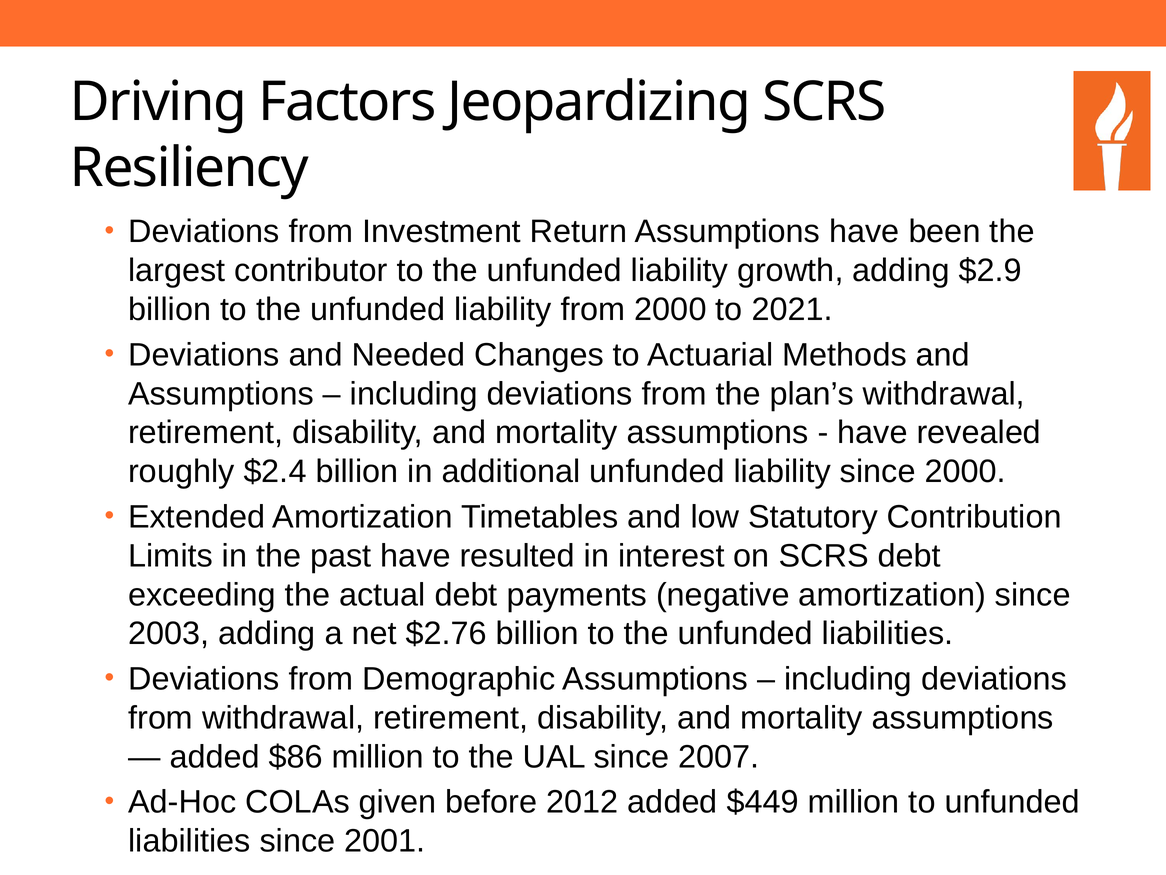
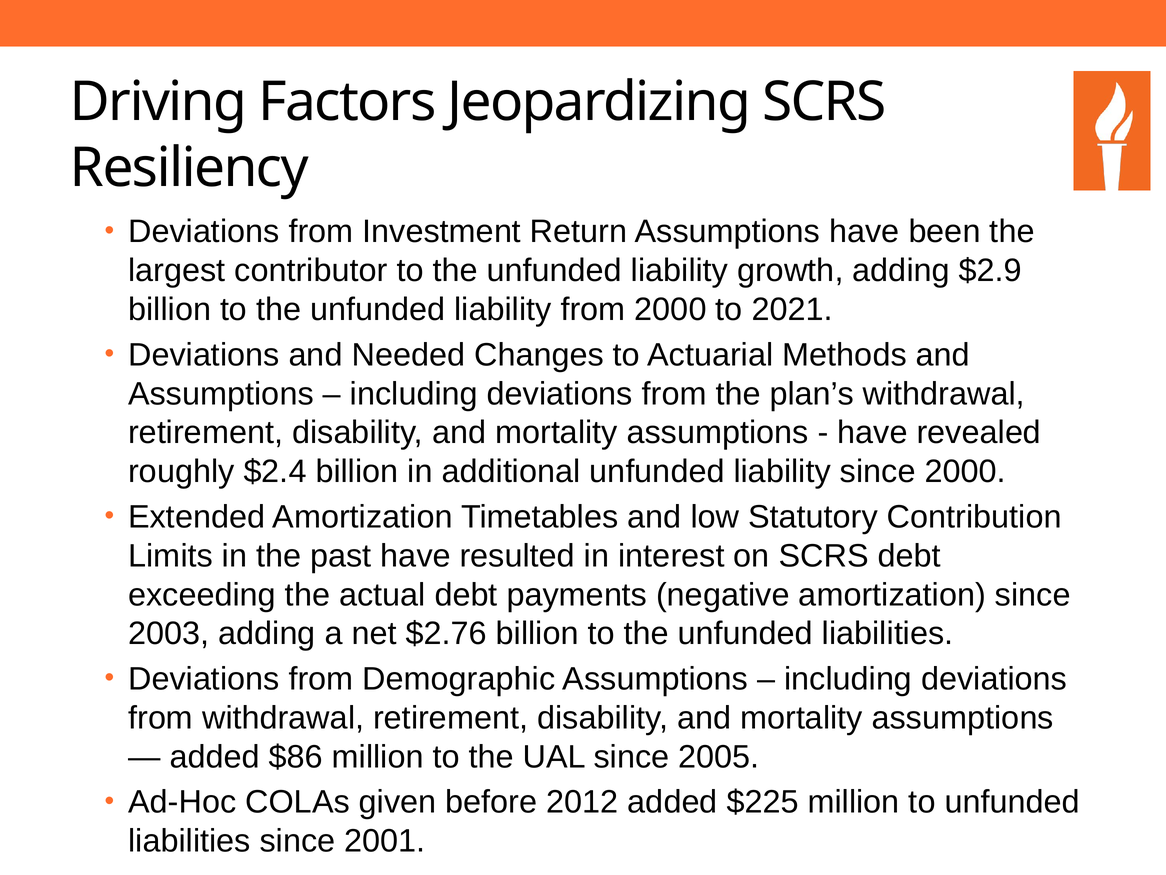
2007: 2007 -> 2005 (719, 756)
$449: $449 -> $225 (763, 802)
